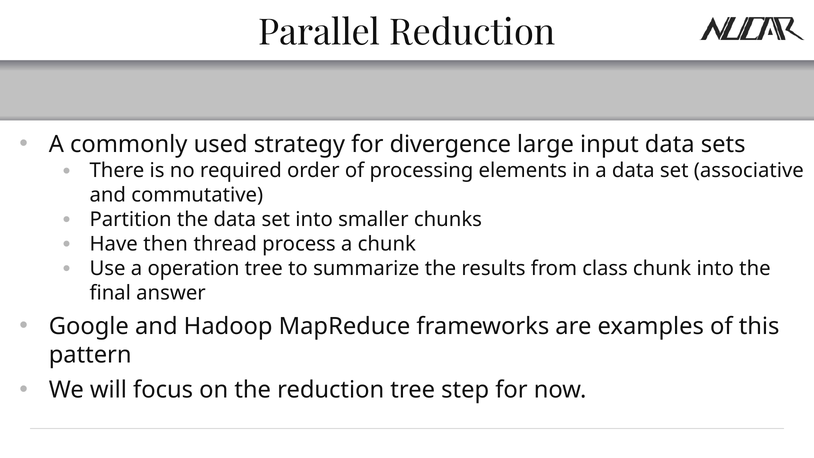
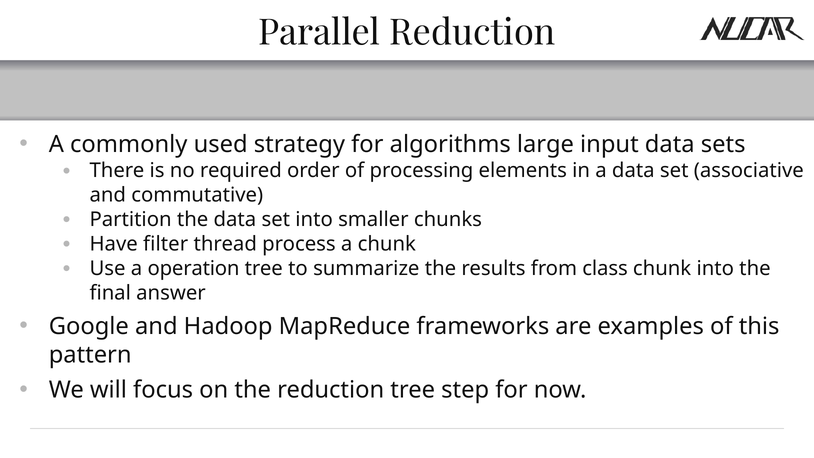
divergence: divergence -> algorithms (450, 144)
then: then -> filter (166, 244)
